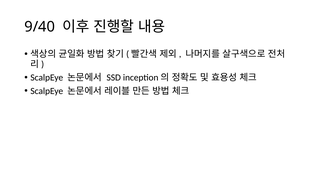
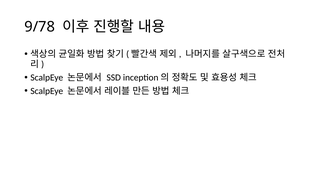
9/40: 9/40 -> 9/78 (40, 27)
